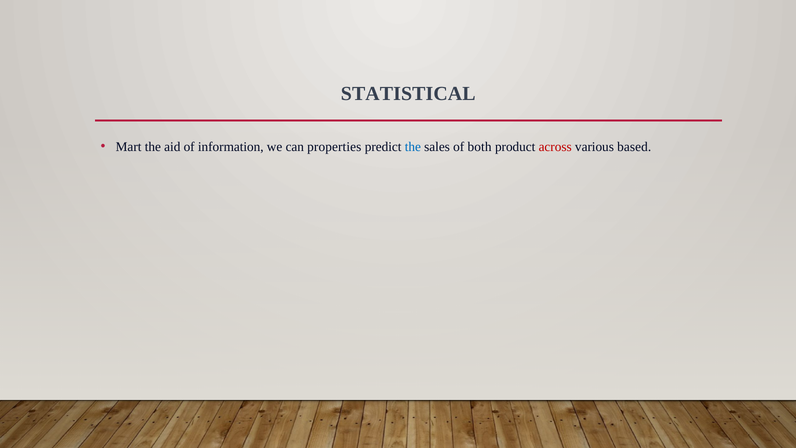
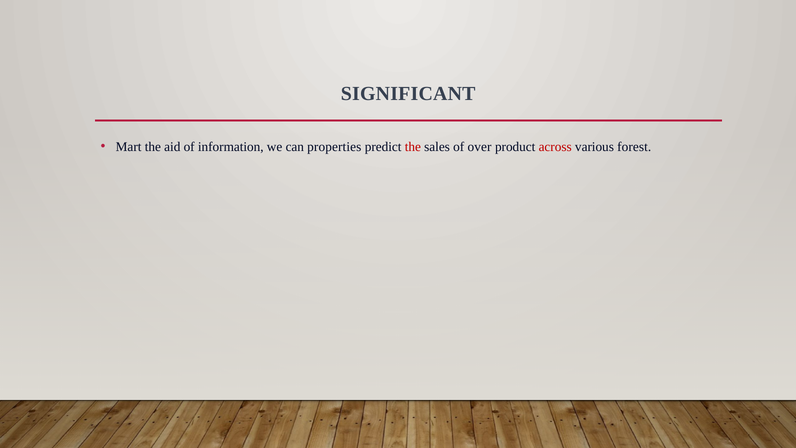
STATISTICAL: STATISTICAL -> SIGNIFICANT (408, 94)
the colour: blue -> red (413, 147)
both: both -> over (480, 147)
based: based -> forest (634, 147)
